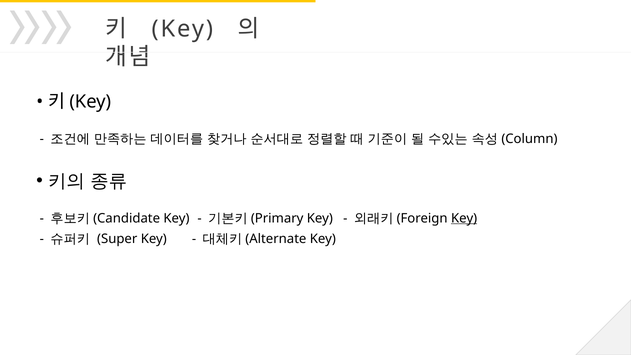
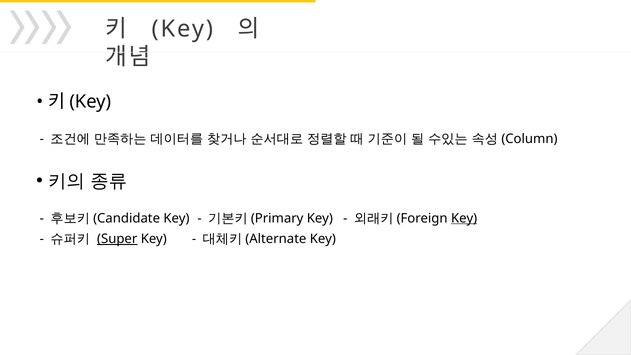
Super underline: none -> present (117, 239)
